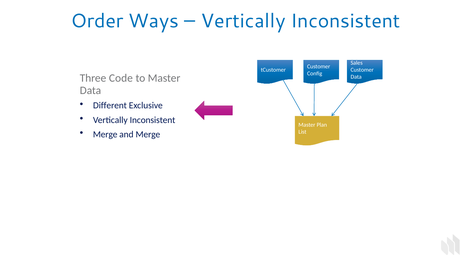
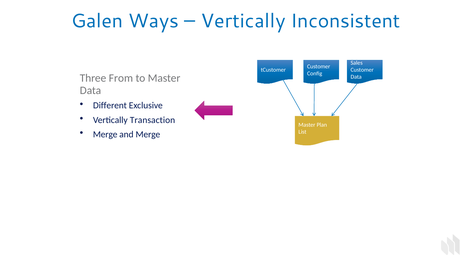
Order: Order -> Galen (97, 21)
Code: Code -> From (121, 78)
Inconsistent: Inconsistent -> Transaction (152, 120)
